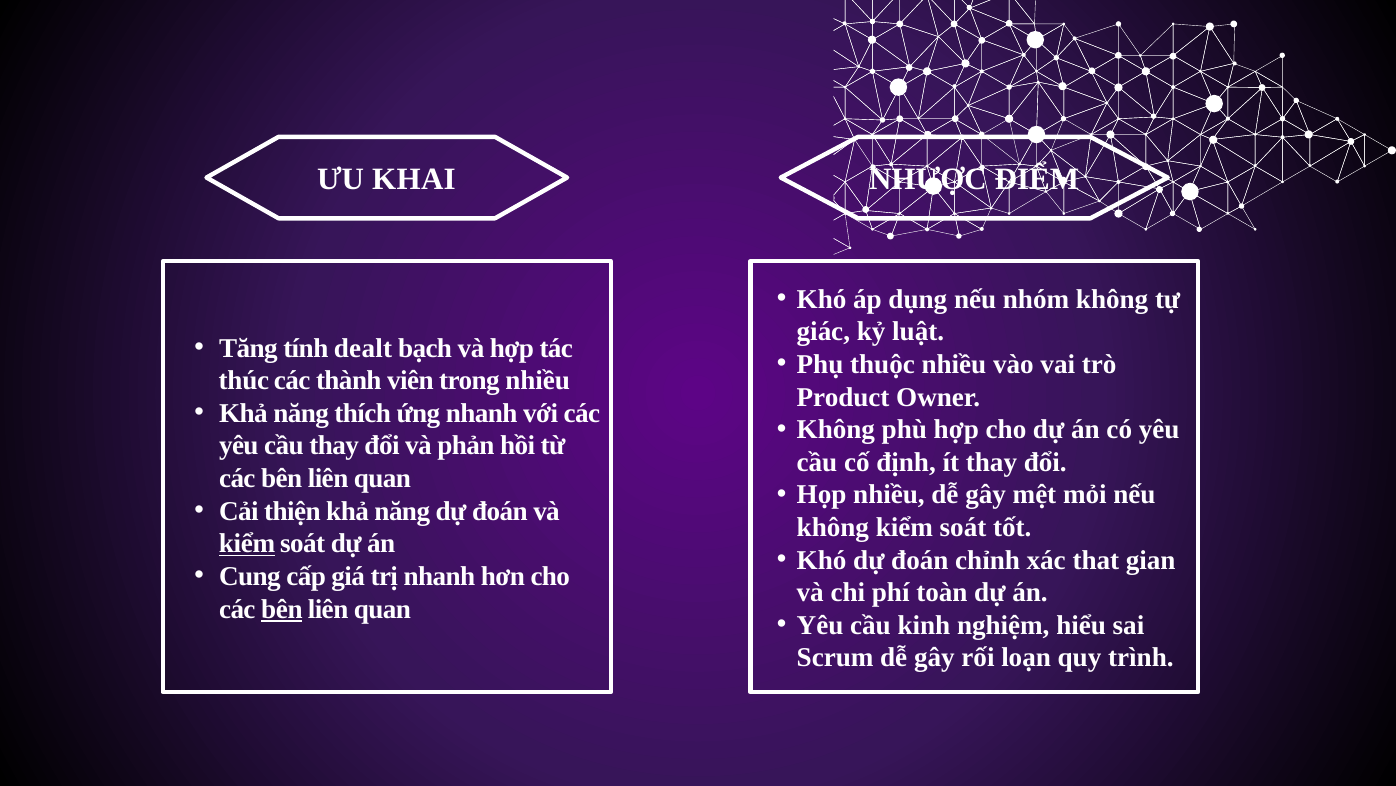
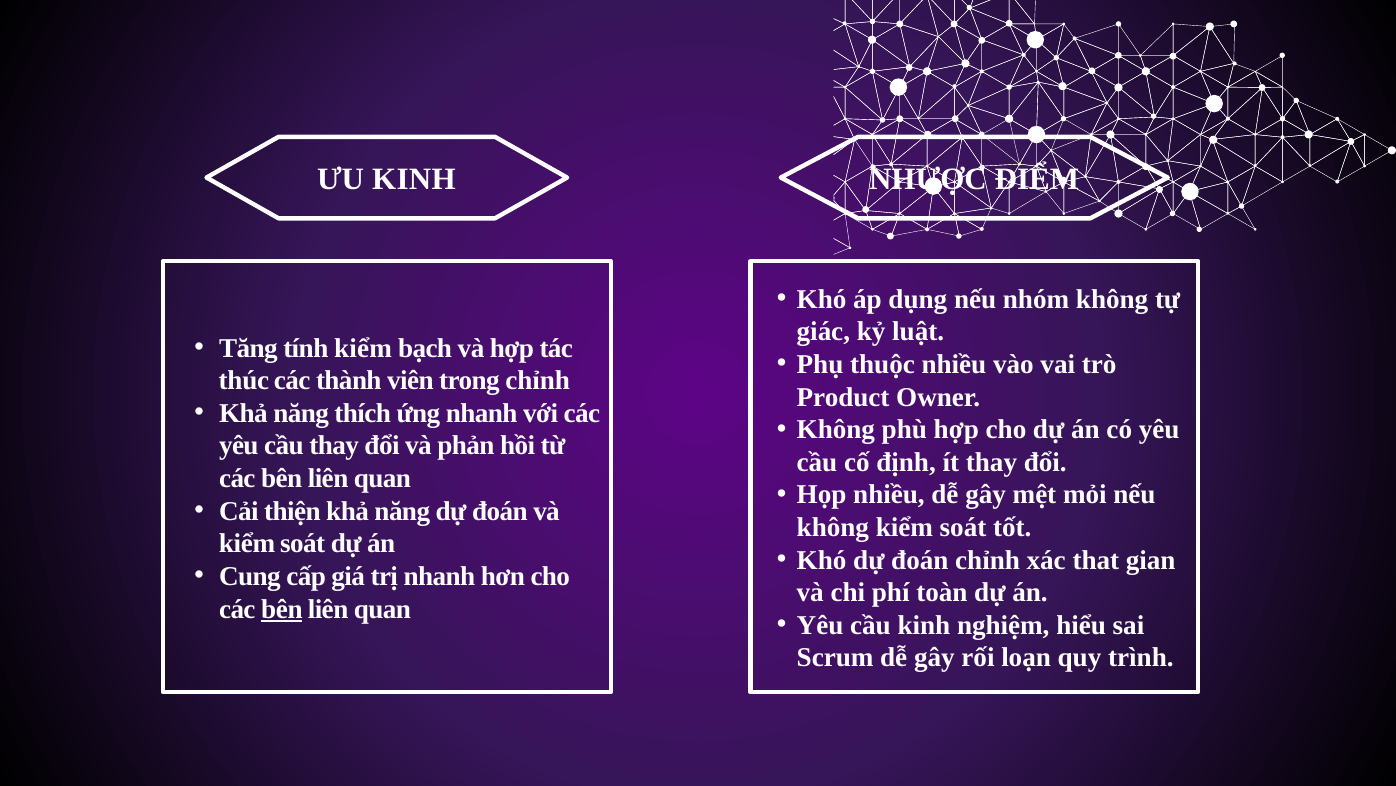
ƯU KHAI: KHAI -> KINH (414, 180)
tính dealt: dealt -> kiểm (363, 348)
trong nhiều: nhiều -> chỉnh (538, 380)
kiểm underline: present -> none (247, 543)
